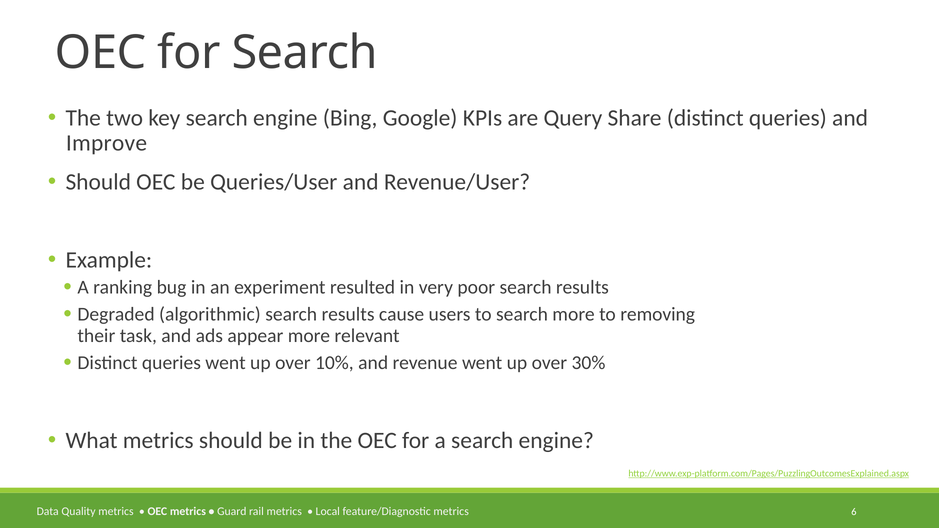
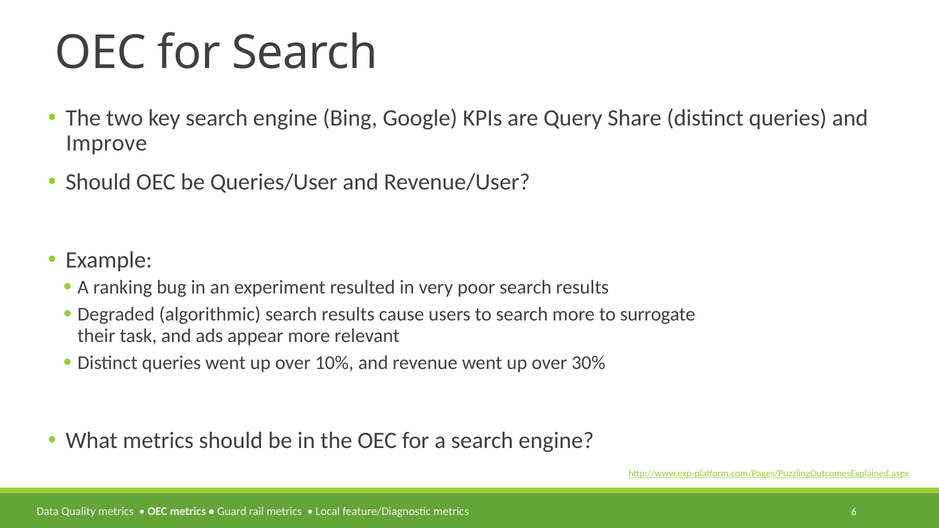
removing: removing -> surrogate (658, 315)
